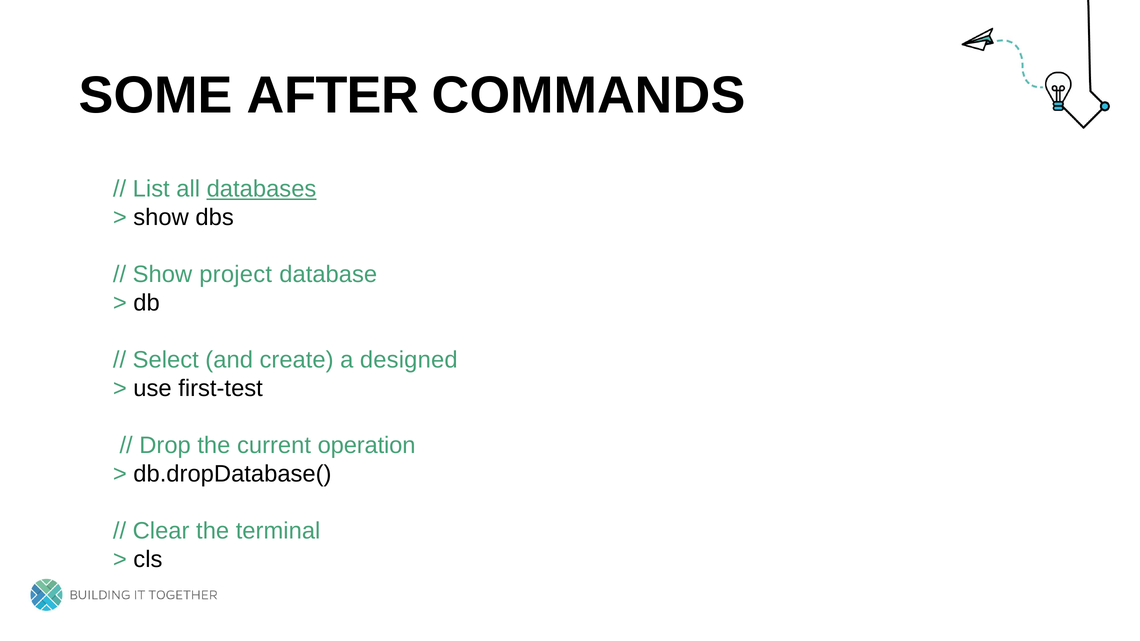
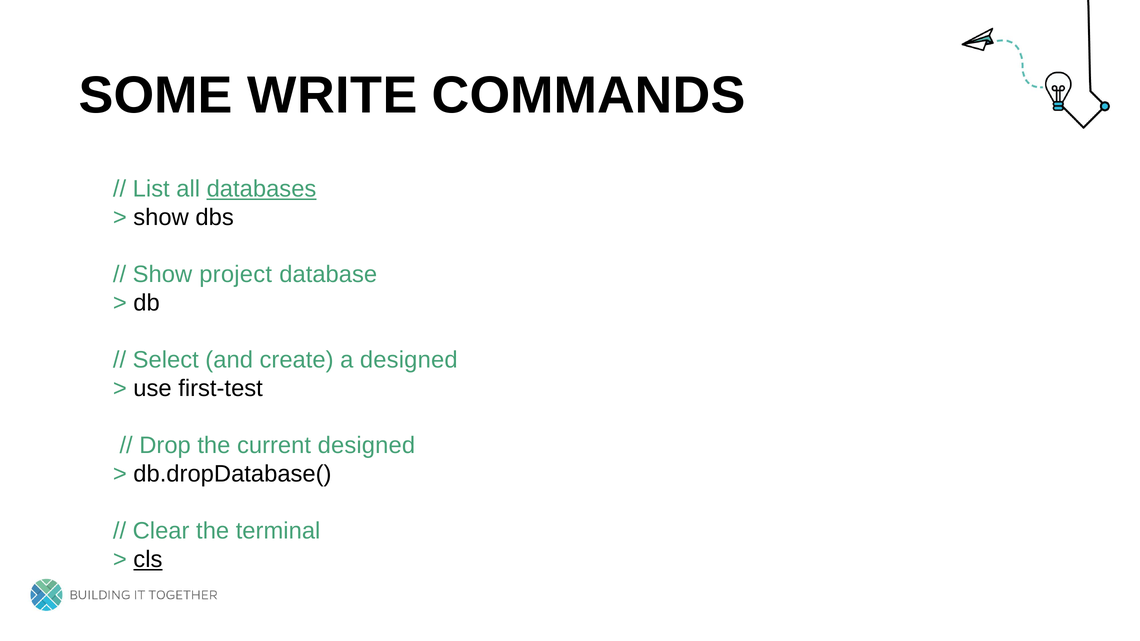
AFTER: AFTER -> WRITE (332, 95)
current operation: operation -> designed (366, 446)
cls underline: none -> present (148, 560)
